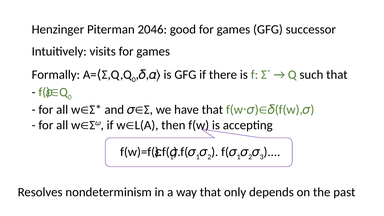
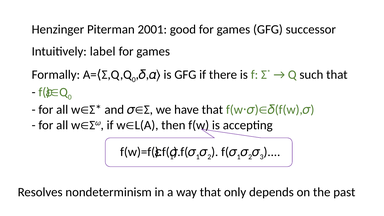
2046: 2046 -> 2001 (152, 29)
visits: visits -> label (103, 51)
